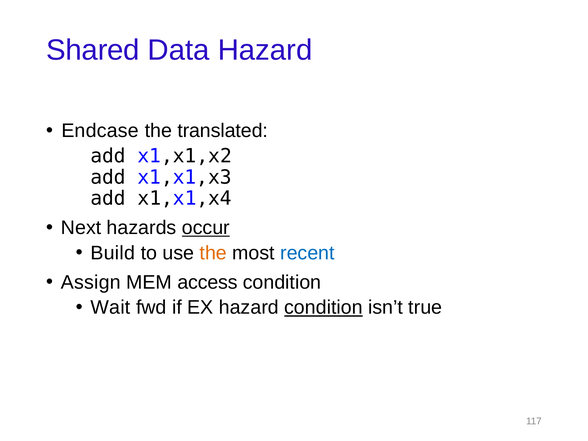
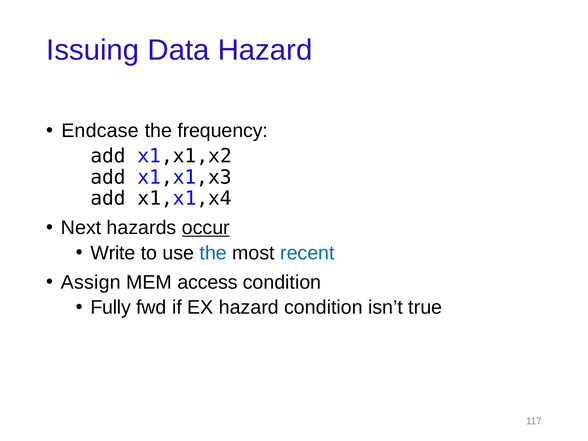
Shared: Shared -> Issuing (93, 50)
translated: translated -> frequency (223, 131)
Build: Build -> Write (113, 253)
the colour: orange -> blue (213, 253)
Wait: Wait -> Fully (111, 307)
condition underline: present -> none (323, 307)
